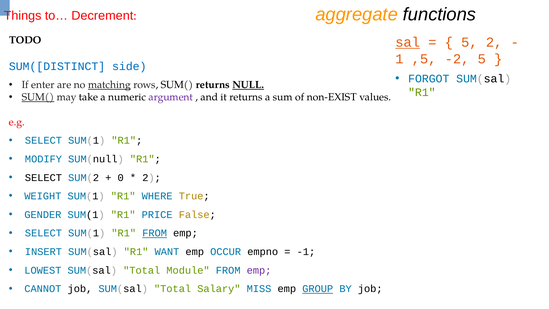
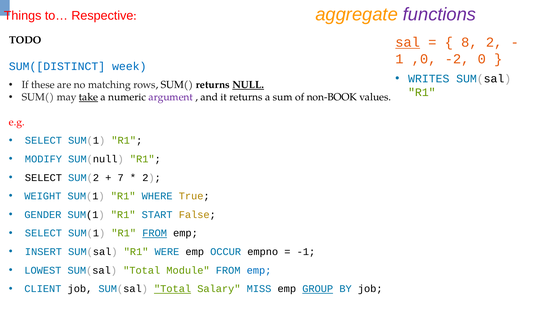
Decrement: Decrement -> Respective (102, 16)
functions colour: black -> purple (440, 14)
5: 5 -> 8 (469, 42)
,5: ,5 -> ,0 (424, 59)
-2 5: 5 -> 0 (482, 59)
side: side -> week (129, 66)
FORGOT: FORGOT -> WRITES (429, 79)
enter: enter -> these (43, 85)
matching underline: present -> none (109, 85)
SUM( underline: present -> none (38, 97)
take underline: none -> present (88, 97)
non-EXIST: non-EXIST -> non-BOOK (332, 97)
0: 0 -> 7 (121, 177)
PRICE: PRICE -> START (157, 215)
WANT: WANT -> WERE (167, 252)
emp colour: purple -> blue (259, 270)
CANNOT: CANNOT -> CLIENT (43, 289)
Total underline: none -> present (173, 289)
